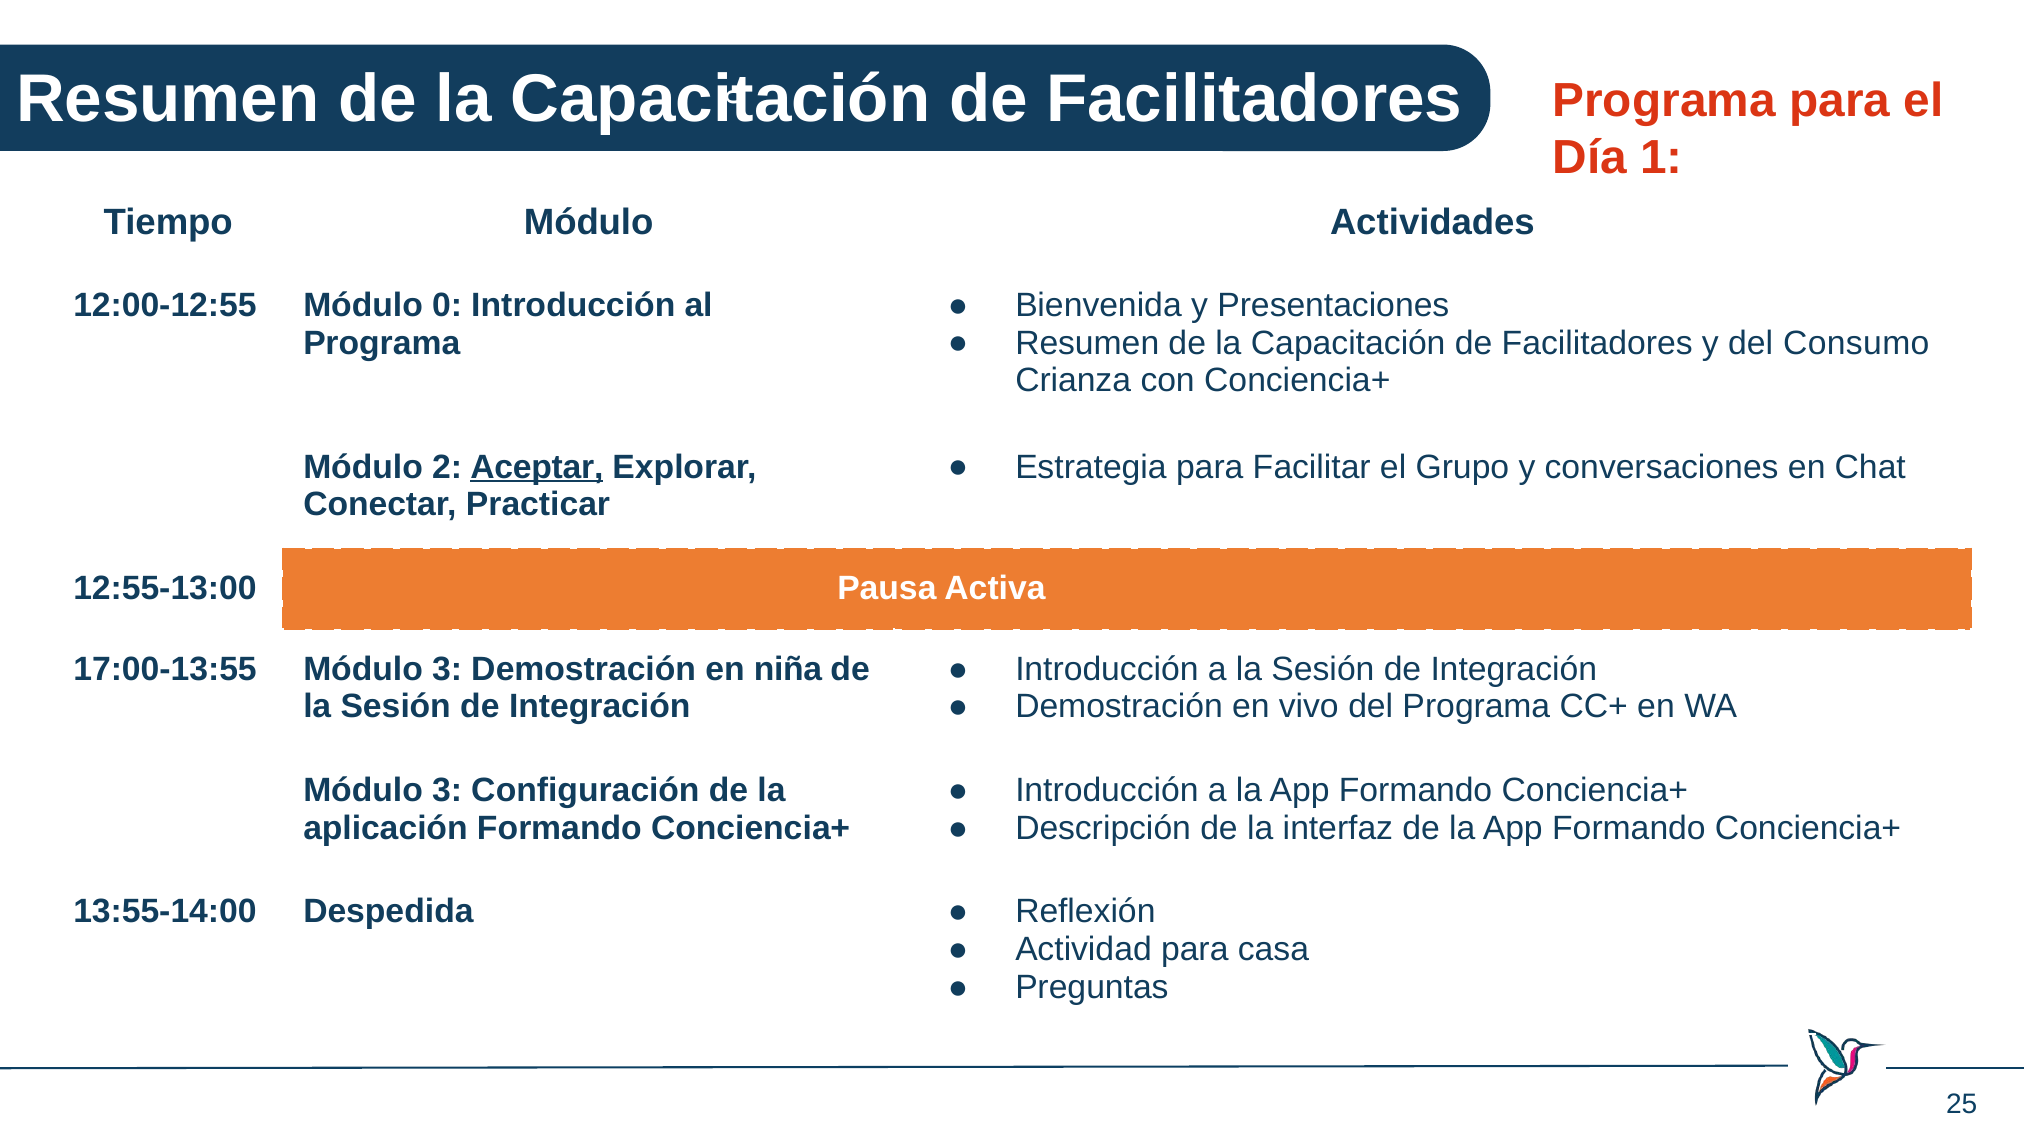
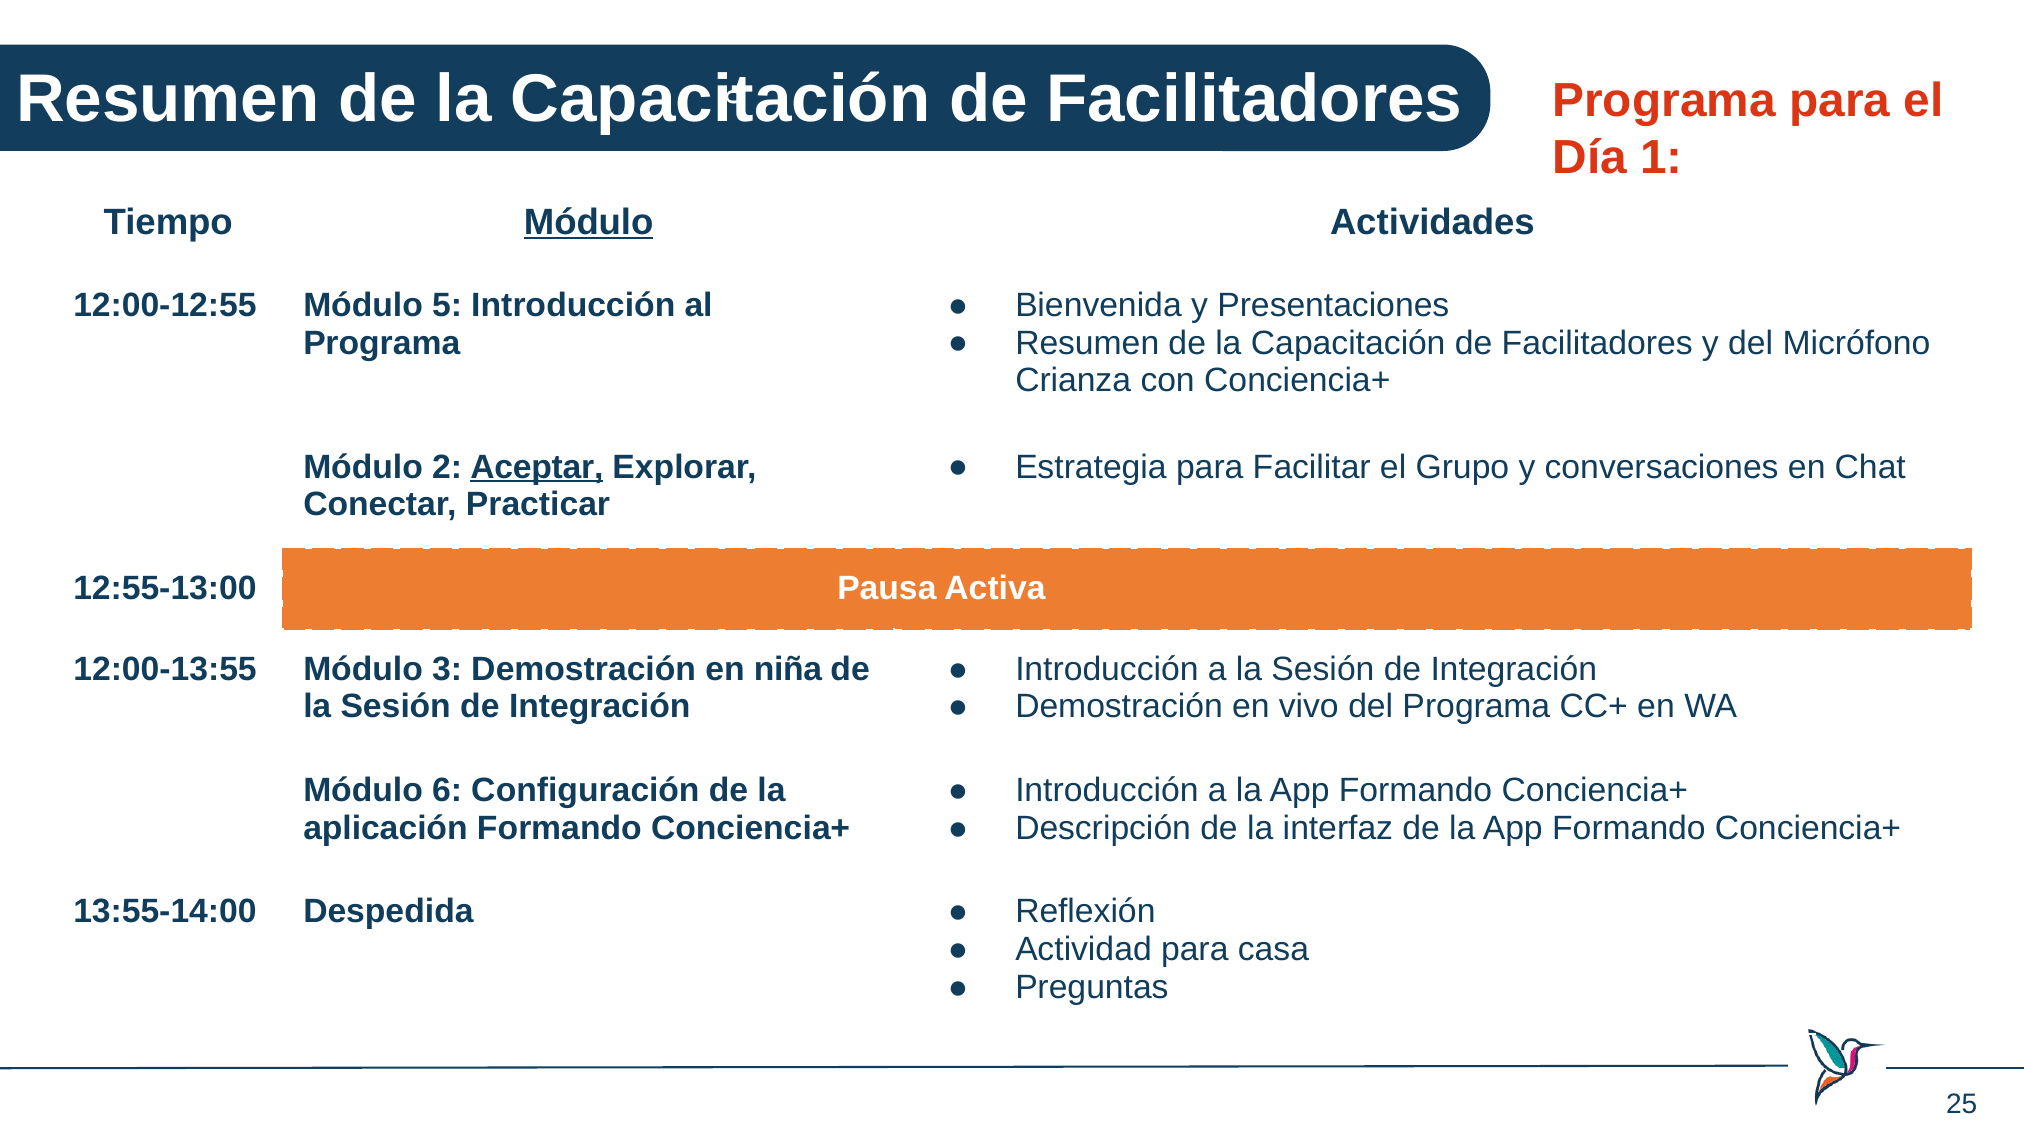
Módulo underline: none -> present (589, 222)
0: 0 -> 5 (447, 305)
Consumo: Consumo -> Micrófono (1856, 343)
17:00-13:55: 17:00-13:55 -> 12:00-13:55 (165, 669)
3: 3 -> 6 (447, 791)
